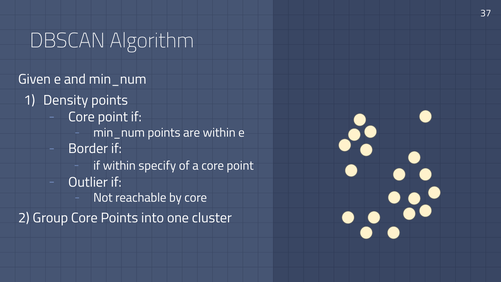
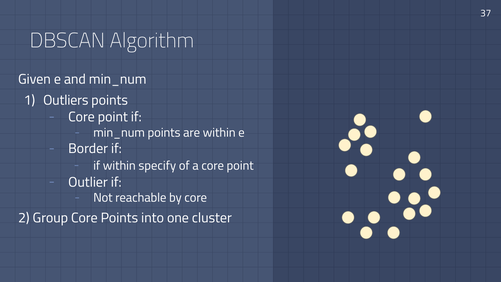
Density: Density -> Outliers (66, 100)
